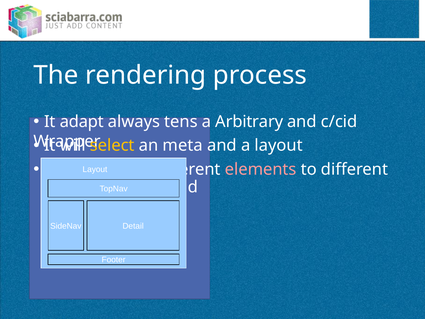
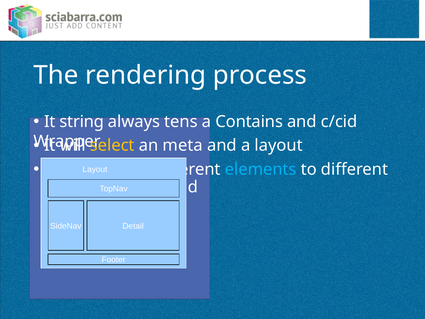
adapt: adapt -> string (82, 122)
Arbitrary: Arbitrary -> Contains (249, 122)
elements colour: pink -> light blue (261, 169)
